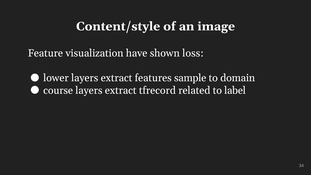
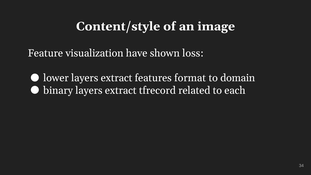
sample: sample -> format (190, 78)
course: course -> binary (58, 90)
label: label -> each (235, 90)
